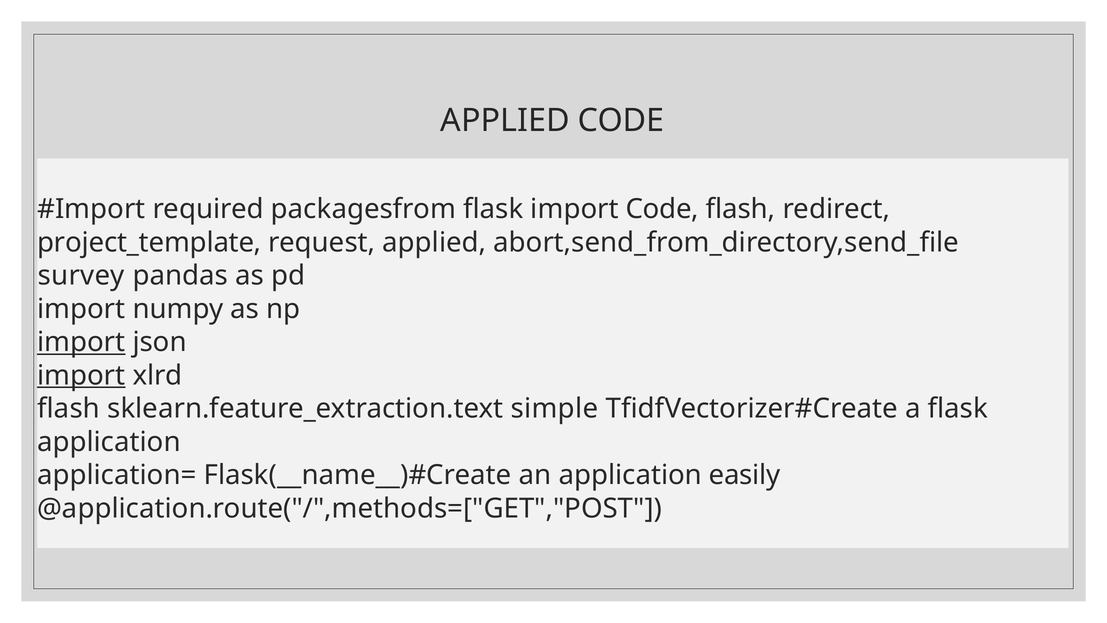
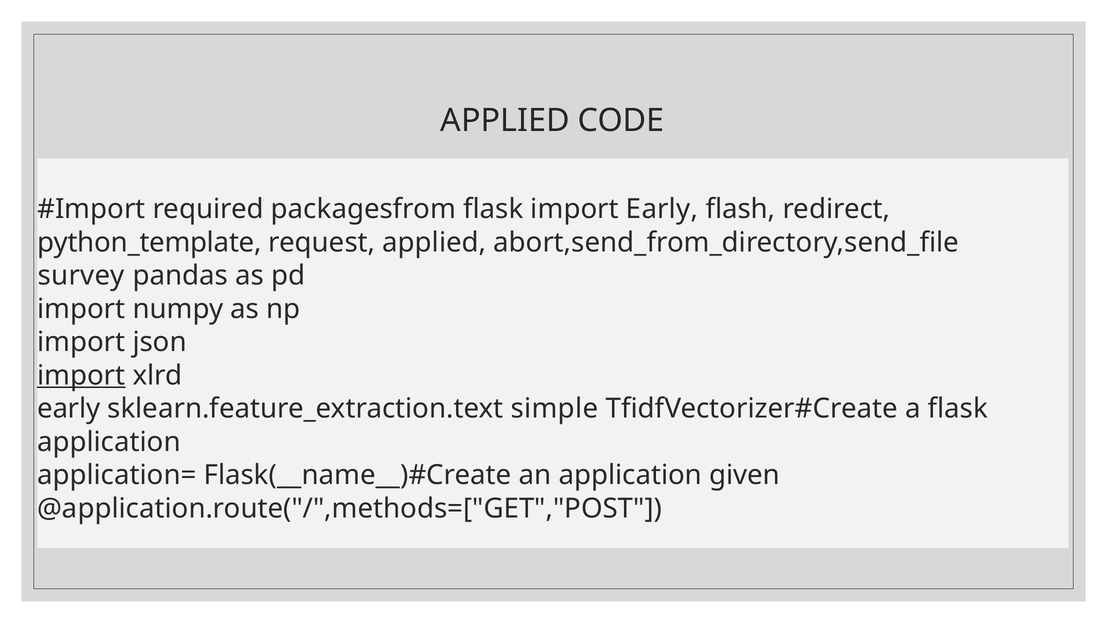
import Code: Code -> Early (662, 209)
project_template: project_template -> python_template (149, 242)
import underline: present -> none (81, 342)
flash: flash -> early (69, 409)
easily: easily -> given (745, 475)
